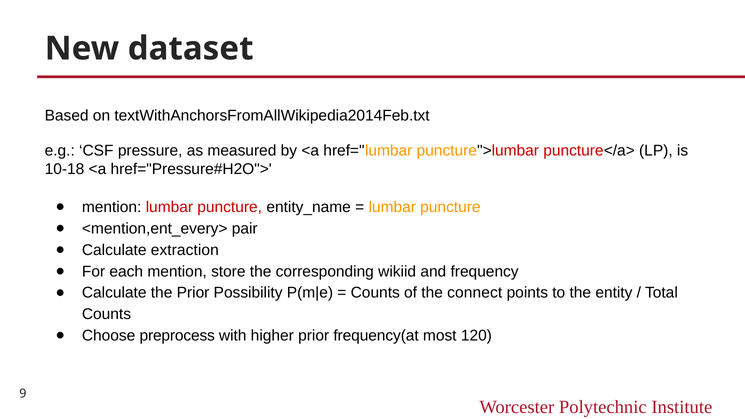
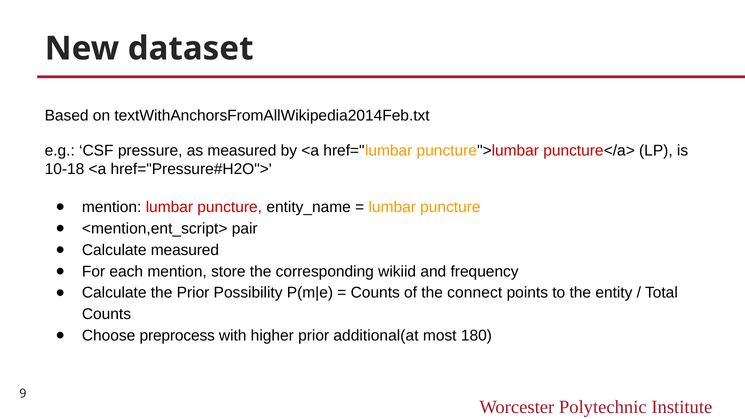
<mention,ent_every>: <mention,ent_every> -> <mention,ent_script> (155, 229)
Calculate extraction: extraction -> measured (185, 250)
frequency(at: frequency(at -> additional(at (376, 336)
120: 120 -> 180 (476, 336)
